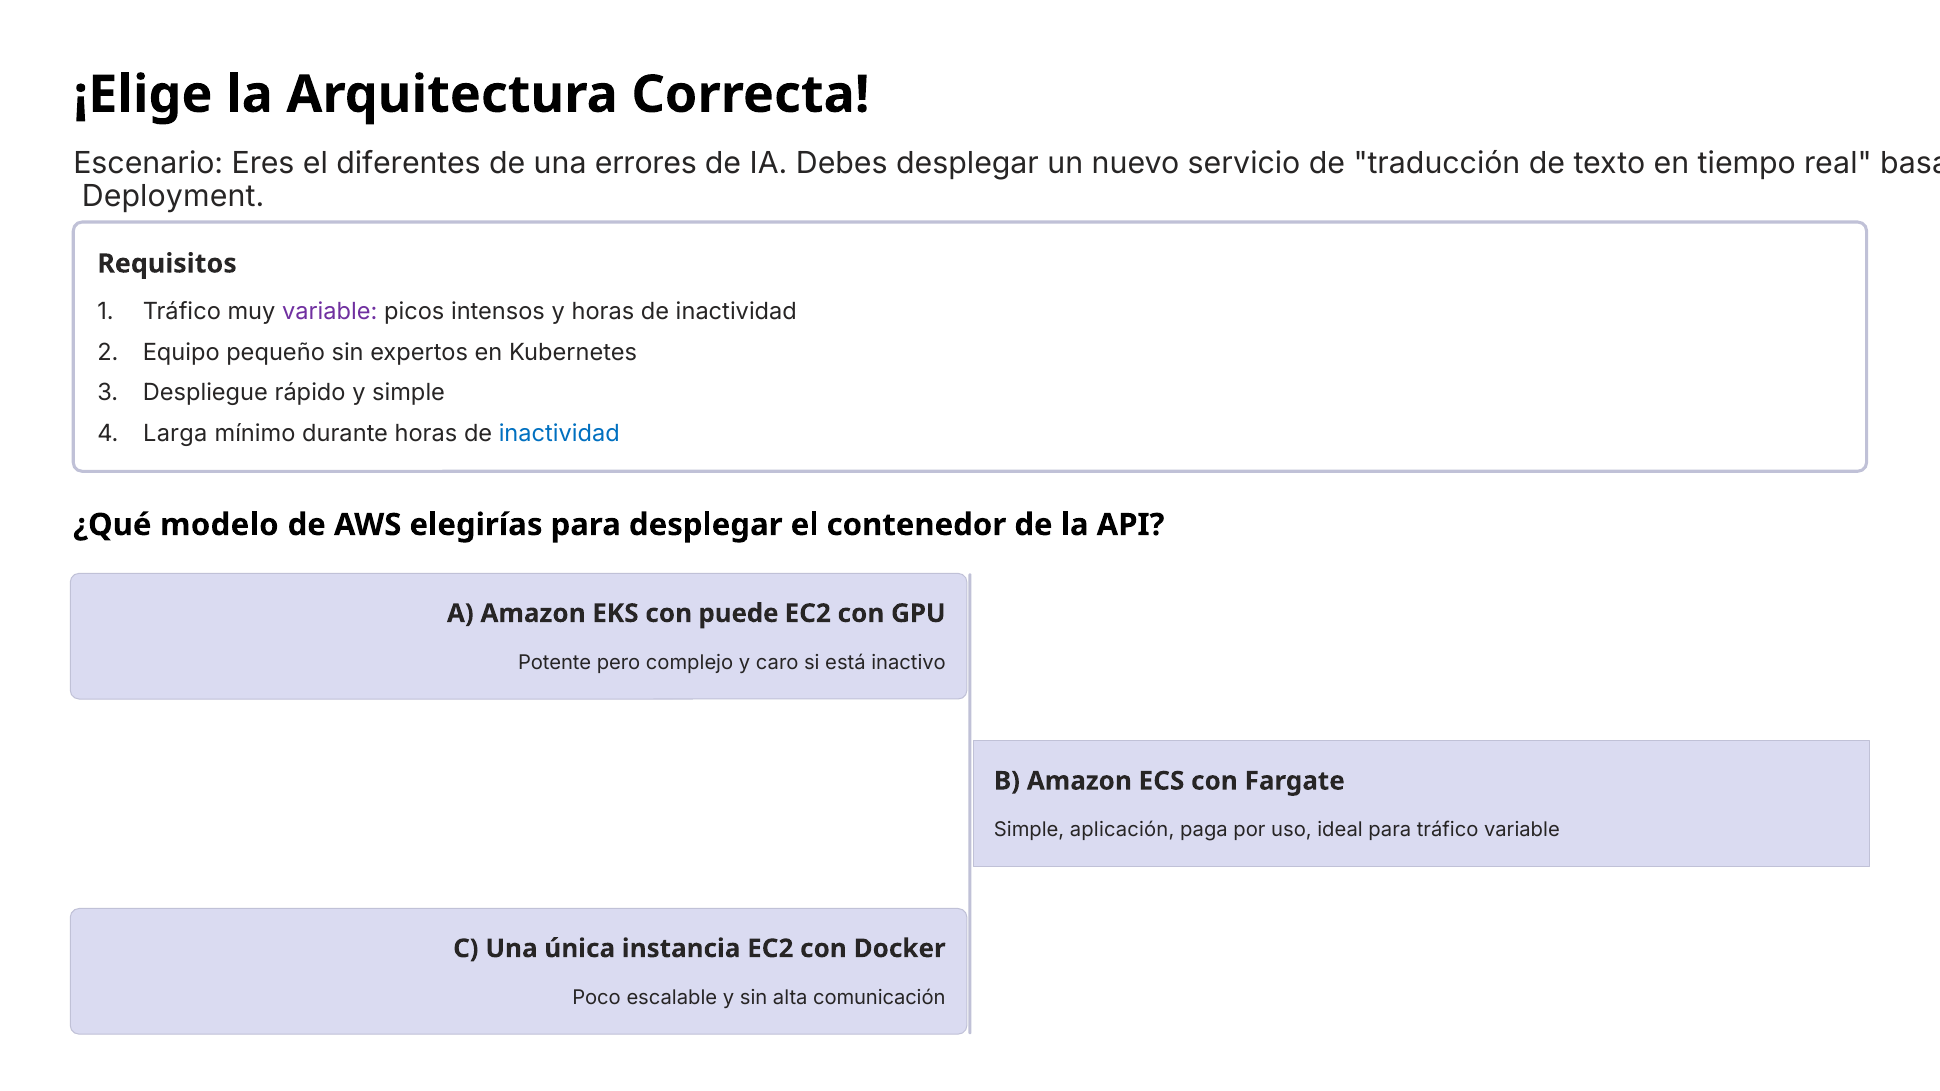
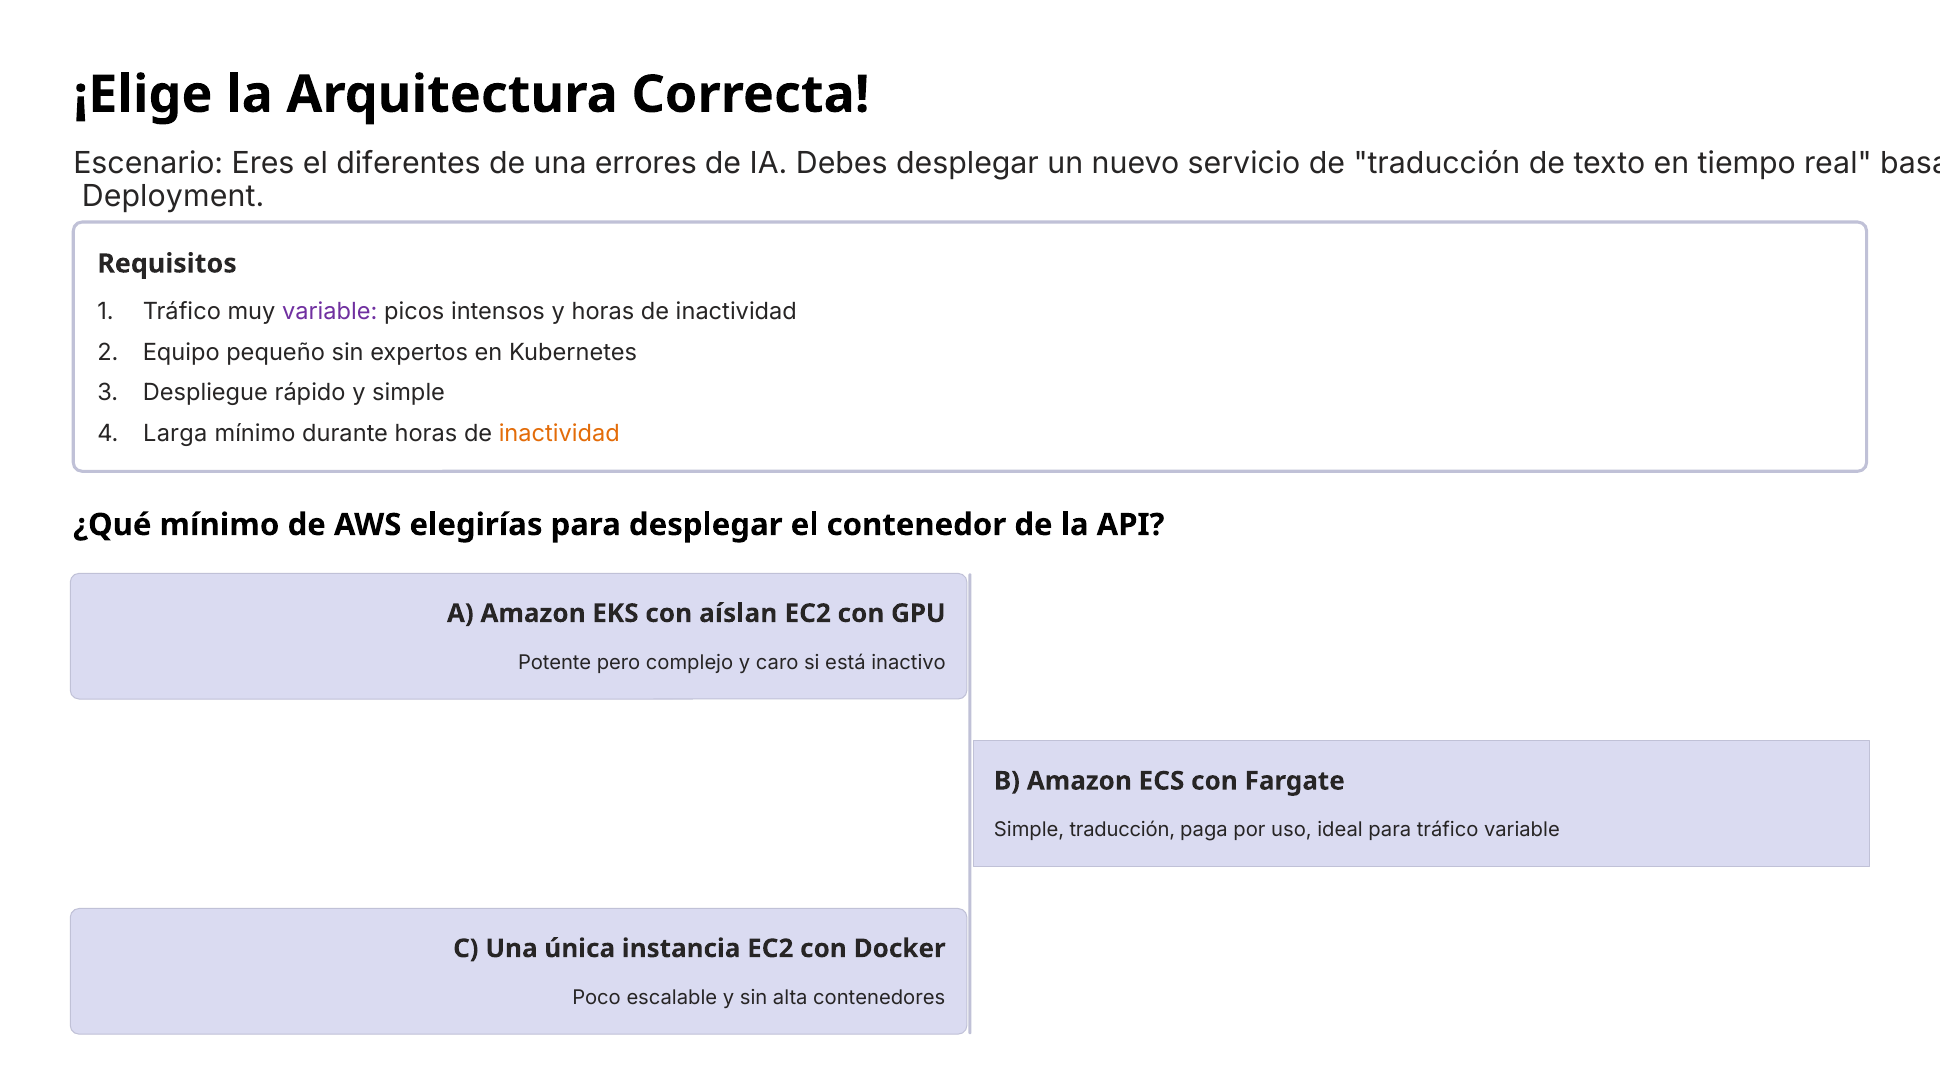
inactividad colour: blue -> orange (559, 434)
¿Qué modelo: modelo -> mínimo (219, 525)
puede: puede -> aíslan (738, 614)
Simple aplicación: aplicación -> traducción (1122, 830)
comunicación: comunicación -> contenedores (879, 998)
